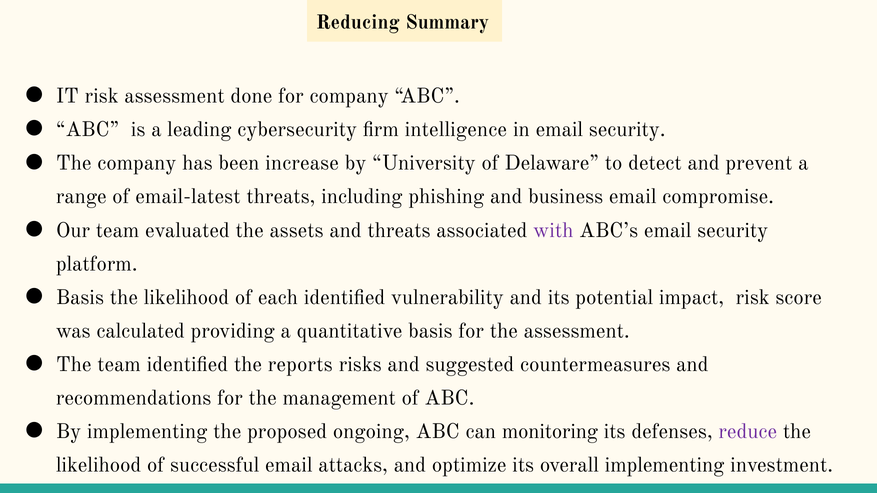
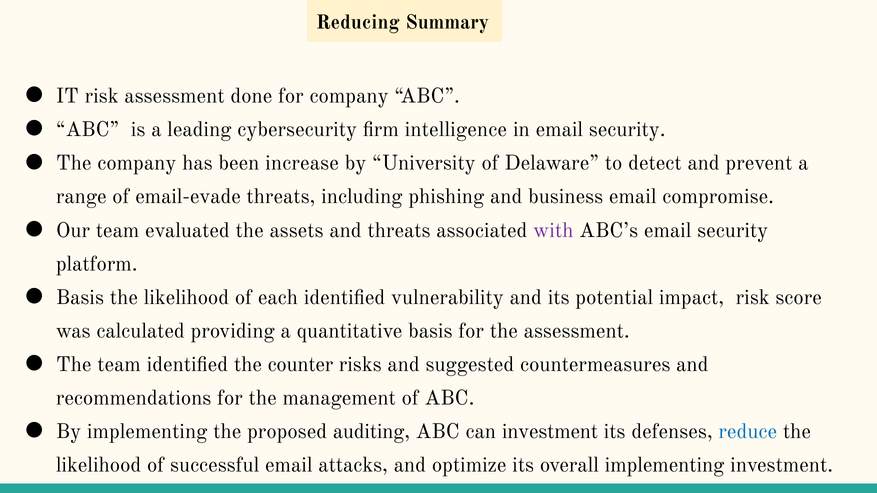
email-latest: email-latest -> email-evade (188, 197)
reports: reports -> counter (300, 365)
ongoing: ongoing -> auditing (371, 432)
can monitoring: monitoring -> investment (550, 432)
reduce colour: purple -> blue (748, 432)
